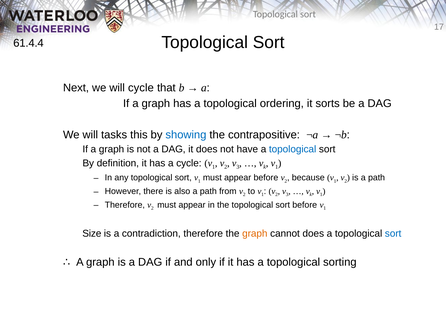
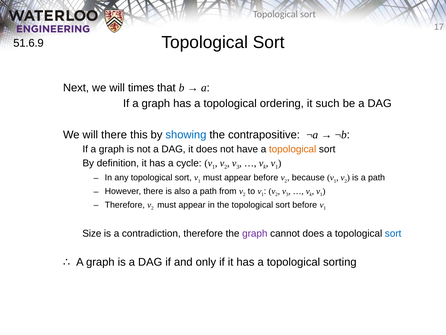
61.4.4: 61.4.4 -> 51.6.9 (28, 43)
will cycle: cycle -> times (141, 88)
sorts: sorts -> such (328, 103)
will tasks: tasks -> there (114, 135)
topological colour: blue -> orange (293, 149)
graph colour: orange -> purple (255, 233)
